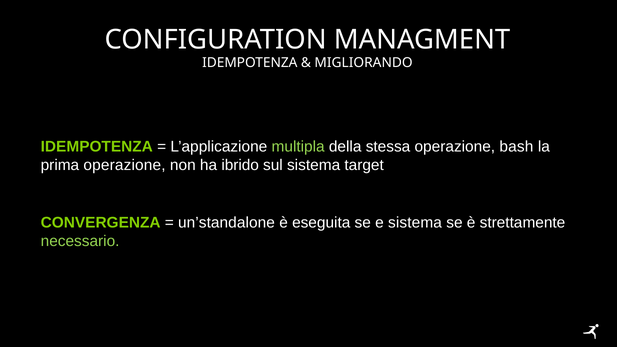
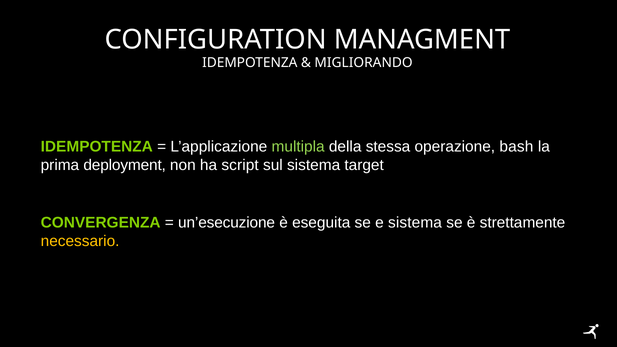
prima operazione: operazione -> deployment (125, 165)
ibrido: ibrido -> script (240, 165)
un’standalone: un’standalone -> un’esecuzione (227, 223)
necessario colour: light green -> yellow (80, 241)
